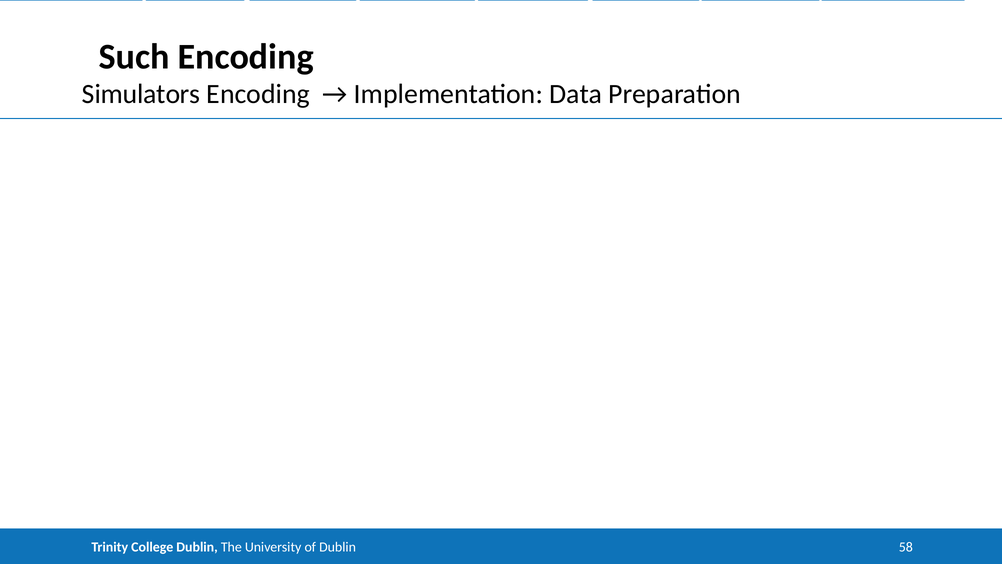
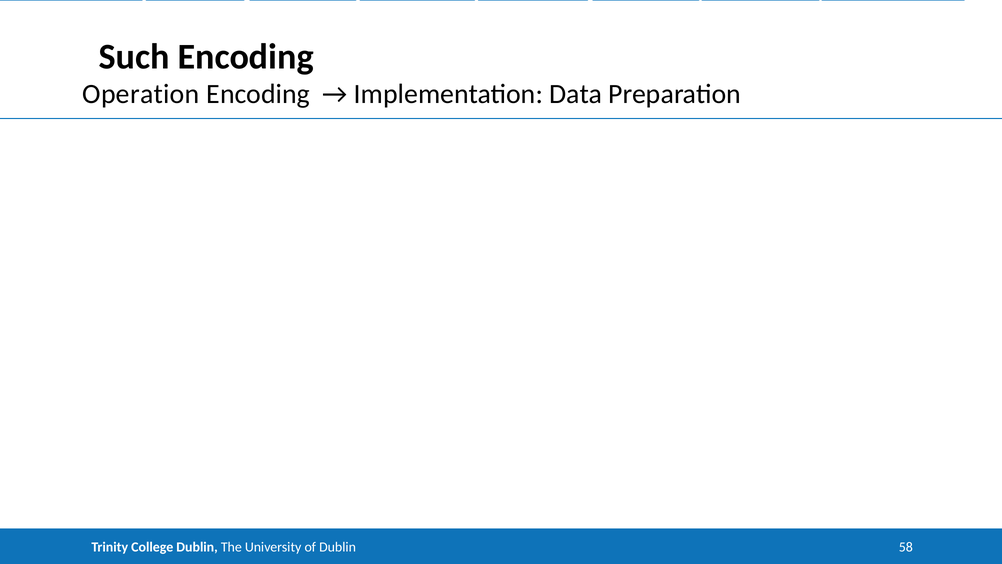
Simulators: Simulators -> Operation (141, 94)
